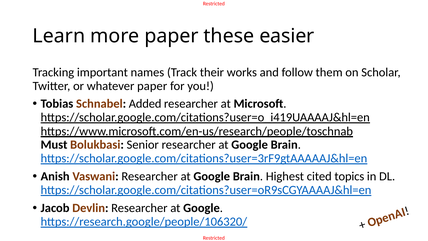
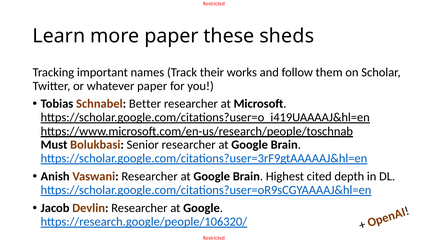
easier: easier -> sheds (287, 36)
Added: Added -> Better (145, 104)
topics: topics -> depth (349, 176)
